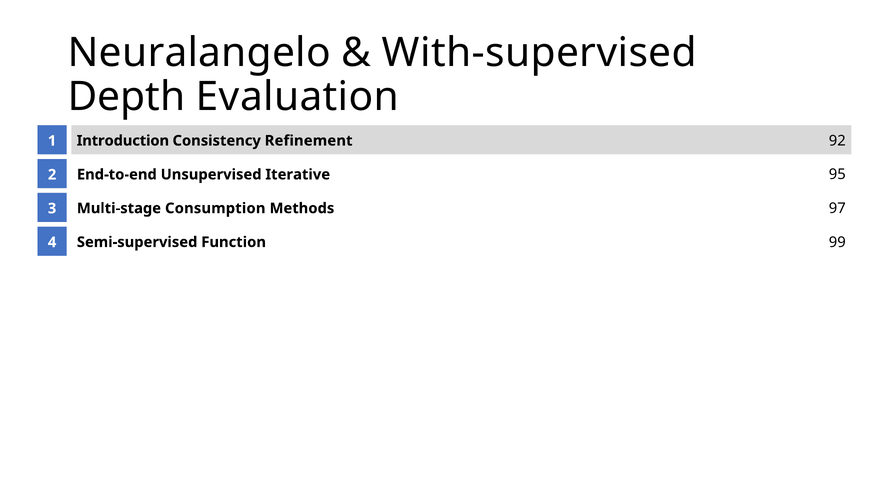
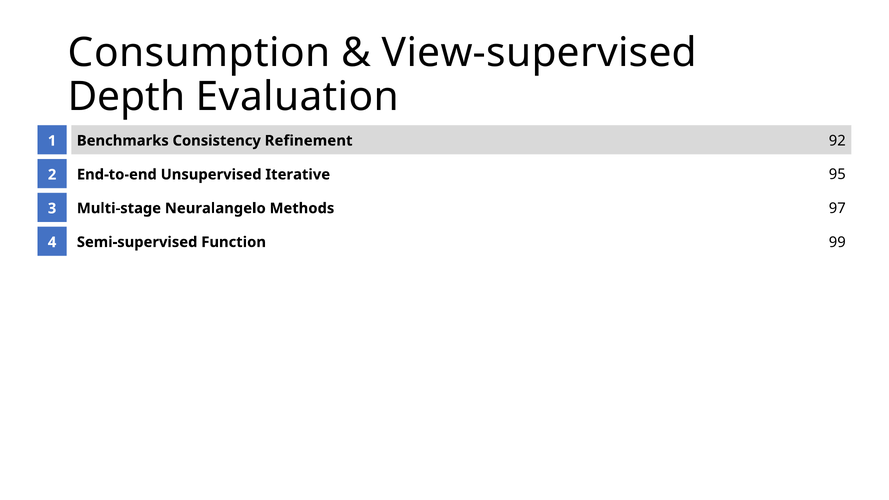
Neuralangelo: Neuralangelo -> Consumption (199, 53)
With-supervised: With-supervised -> View-supervised (539, 53)
Introduction: Introduction -> Benchmarks (123, 141)
Consumption: Consumption -> Neuralangelo (215, 208)
